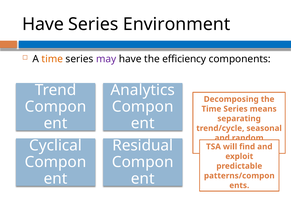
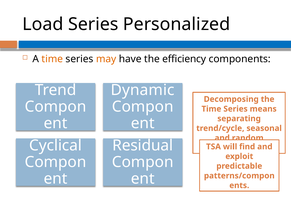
Have: Have -> Load (43, 24)
Environment: Environment -> Personalized (177, 24)
may colour: purple -> orange (106, 59)
Analytics: Analytics -> Dynamic (143, 90)
